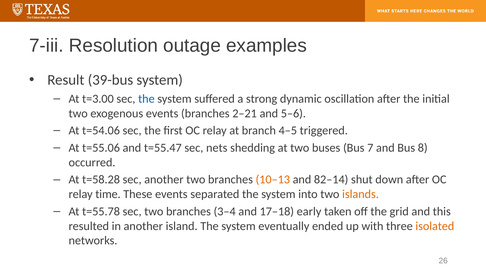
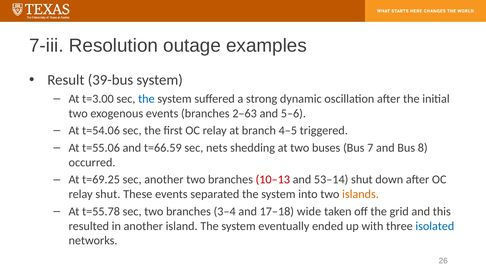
2–21: 2–21 -> 2–63 (245, 113)
t=55.47: t=55.47 -> t=66.59 (163, 148)
t=58.28: t=58.28 -> t=69.25 (101, 180)
10–13 colour: orange -> red (273, 180)
82–14: 82–14 -> 53–14 (331, 180)
relay time: time -> shut (108, 194)
early: early -> wide (309, 212)
isolated colour: orange -> blue (435, 226)
